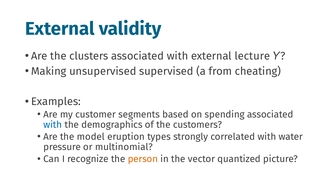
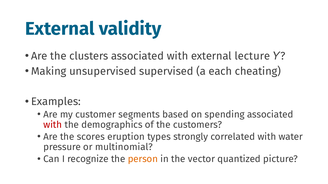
from: from -> each (220, 71)
with colour: blue -> red (53, 125)
model: model -> scores (91, 137)
